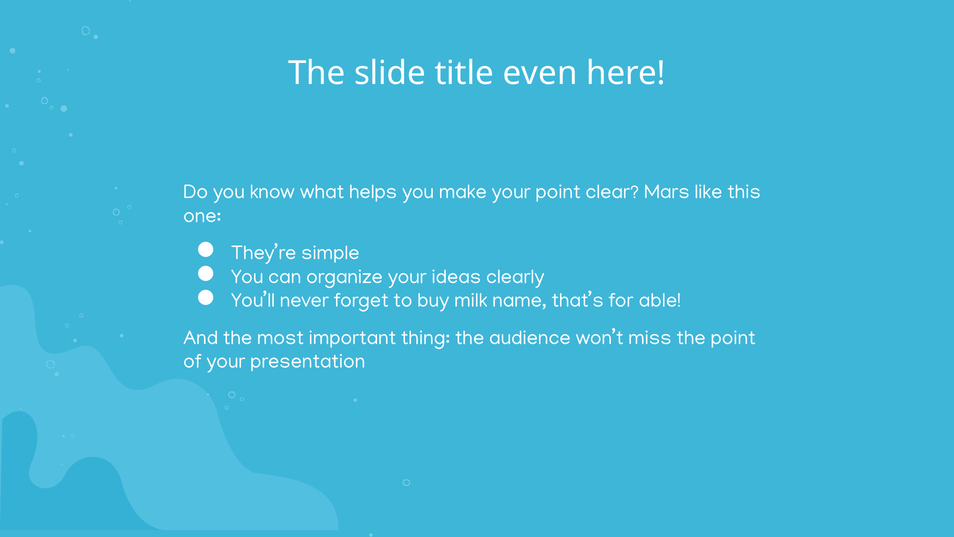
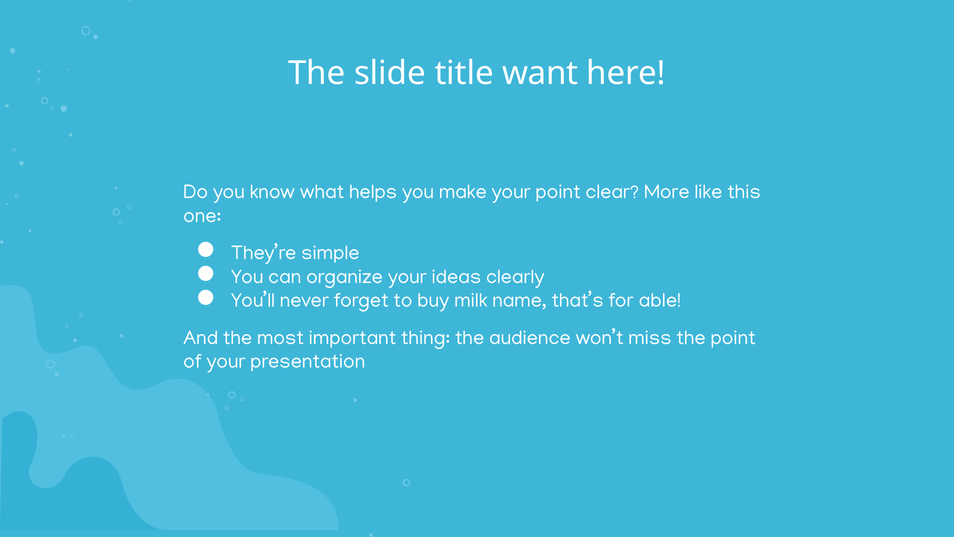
even: even -> want (540, 73)
Mars: Mars -> More (667, 191)
